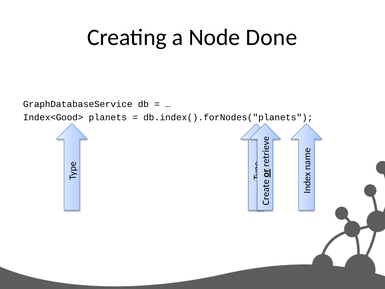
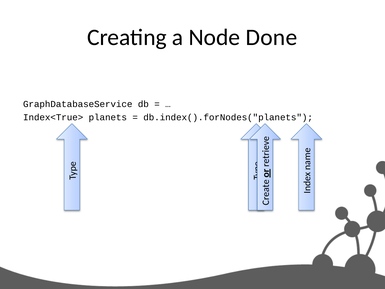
Index<Good>: Index<Good> -> Index<True> (53, 117)
